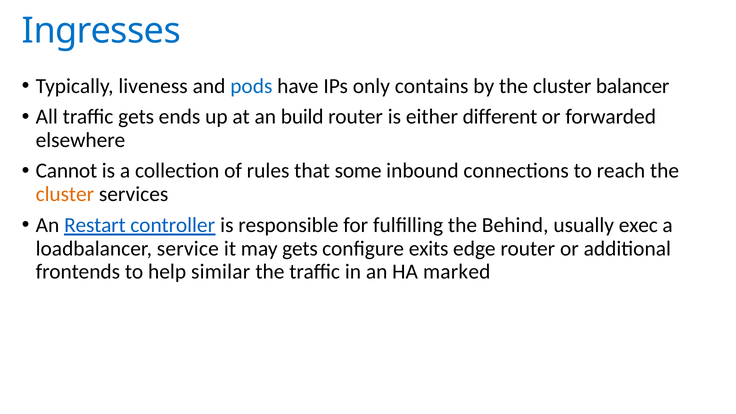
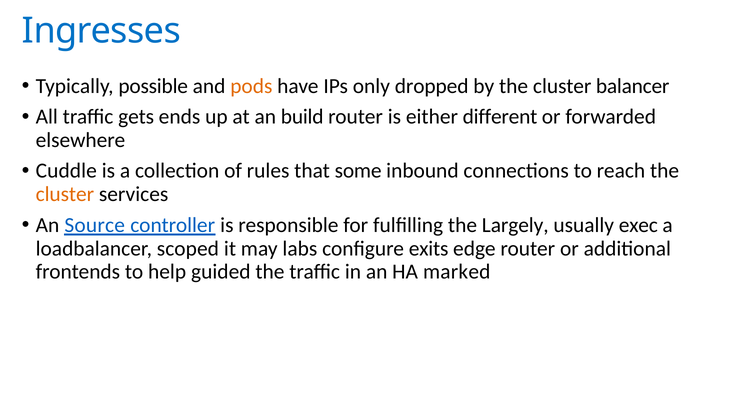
liveness: liveness -> possible (153, 86)
pods colour: blue -> orange (251, 86)
contains: contains -> dropped (432, 86)
Cannot: Cannot -> Cuddle (66, 171)
Restart: Restart -> Source (95, 225)
Behind: Behind -> Largely (515, 225)
service: service -> scoped (188, 248)
may gets: gets -> labs (300, 248)
similar: similar -> guided (221, 272)
